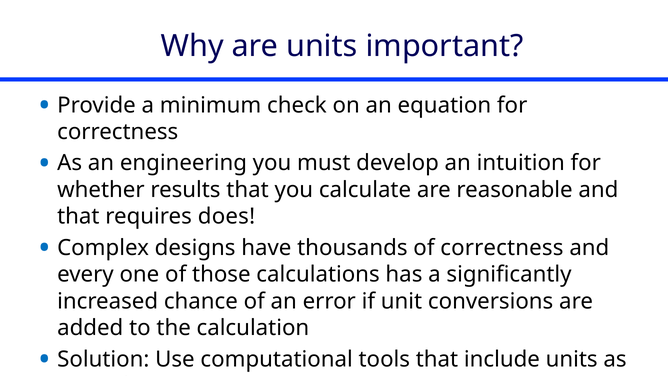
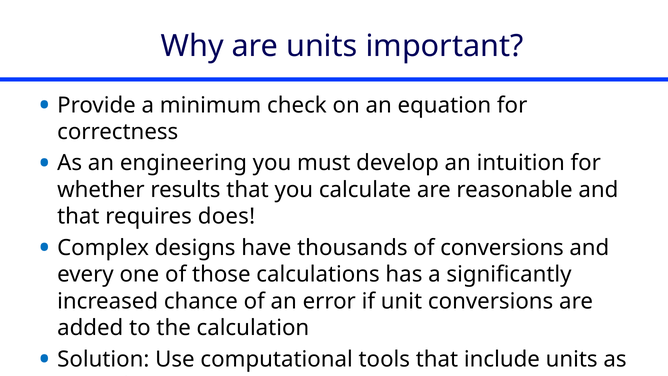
of correctness: correctness -> conversions (502, 248)
